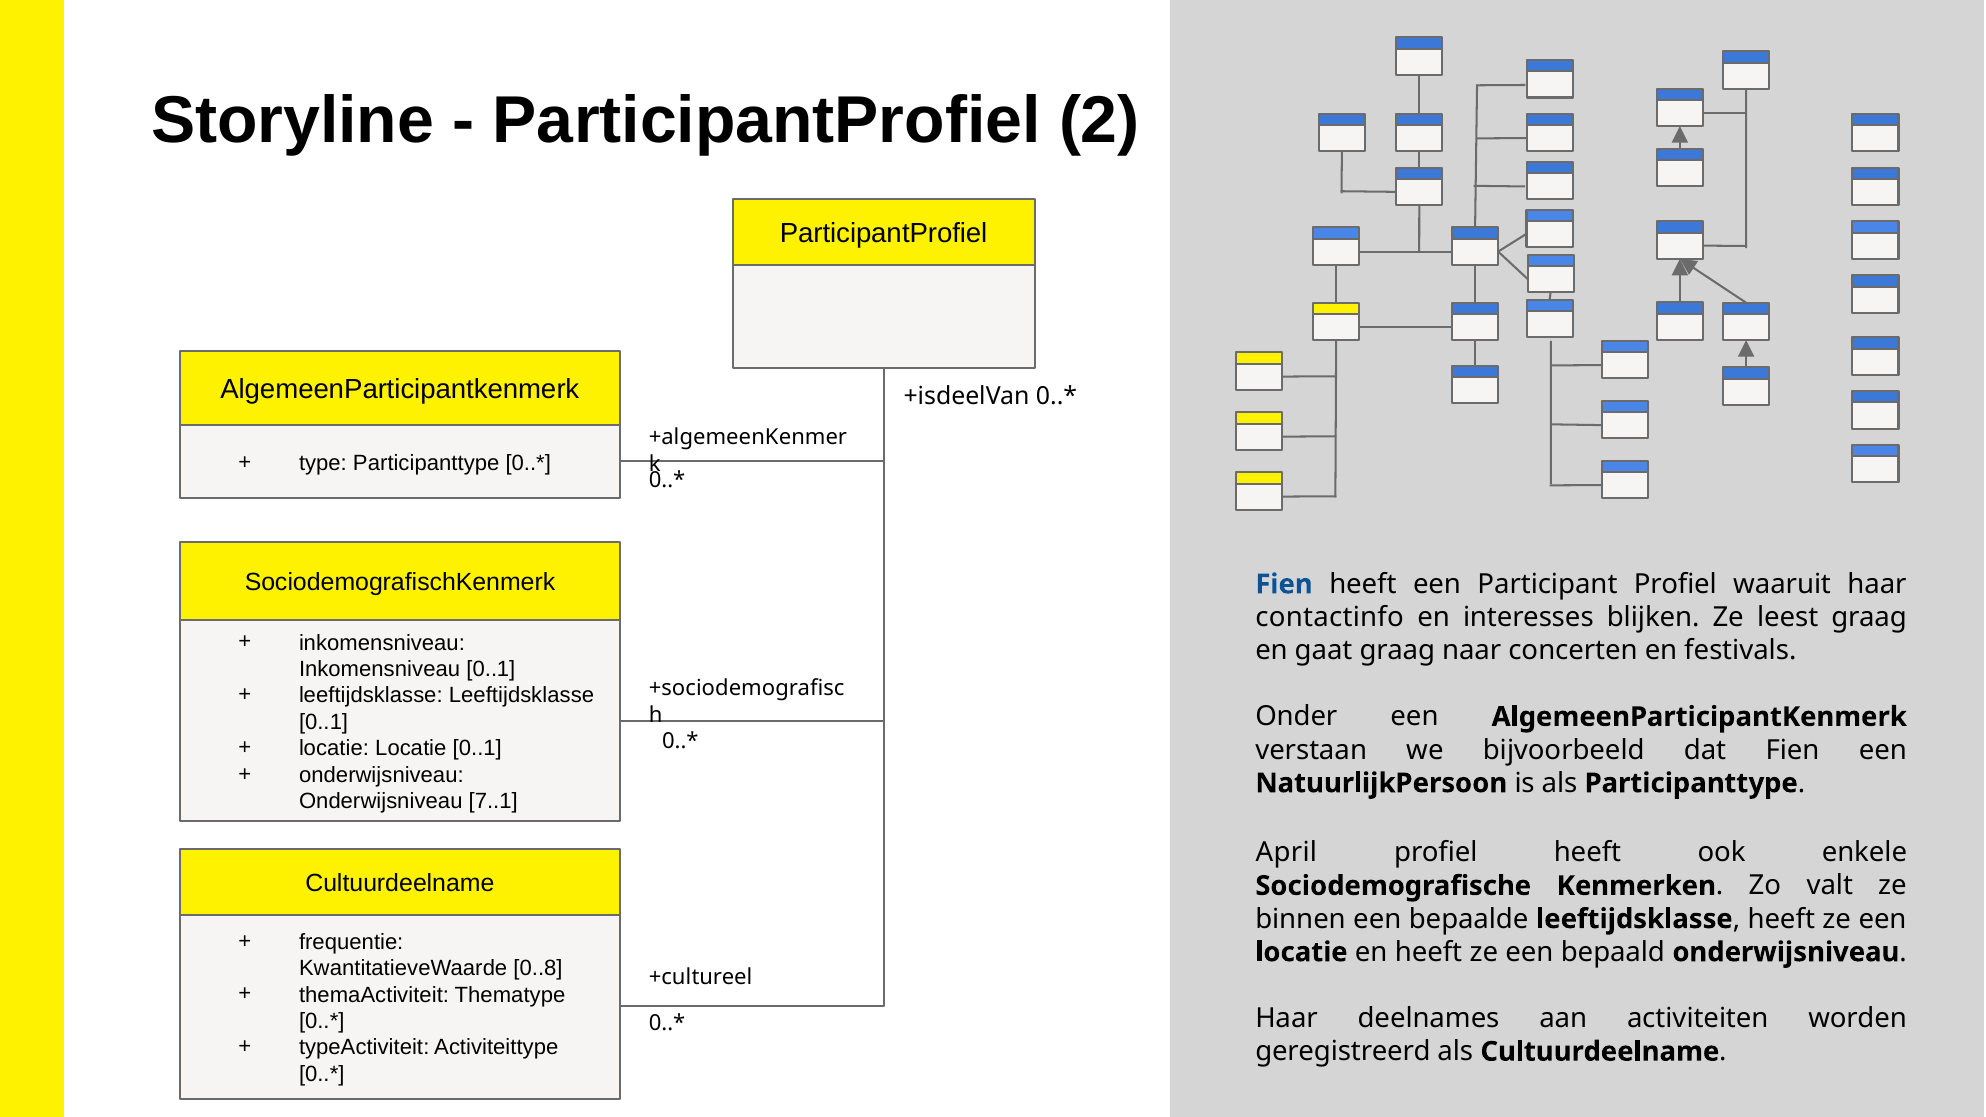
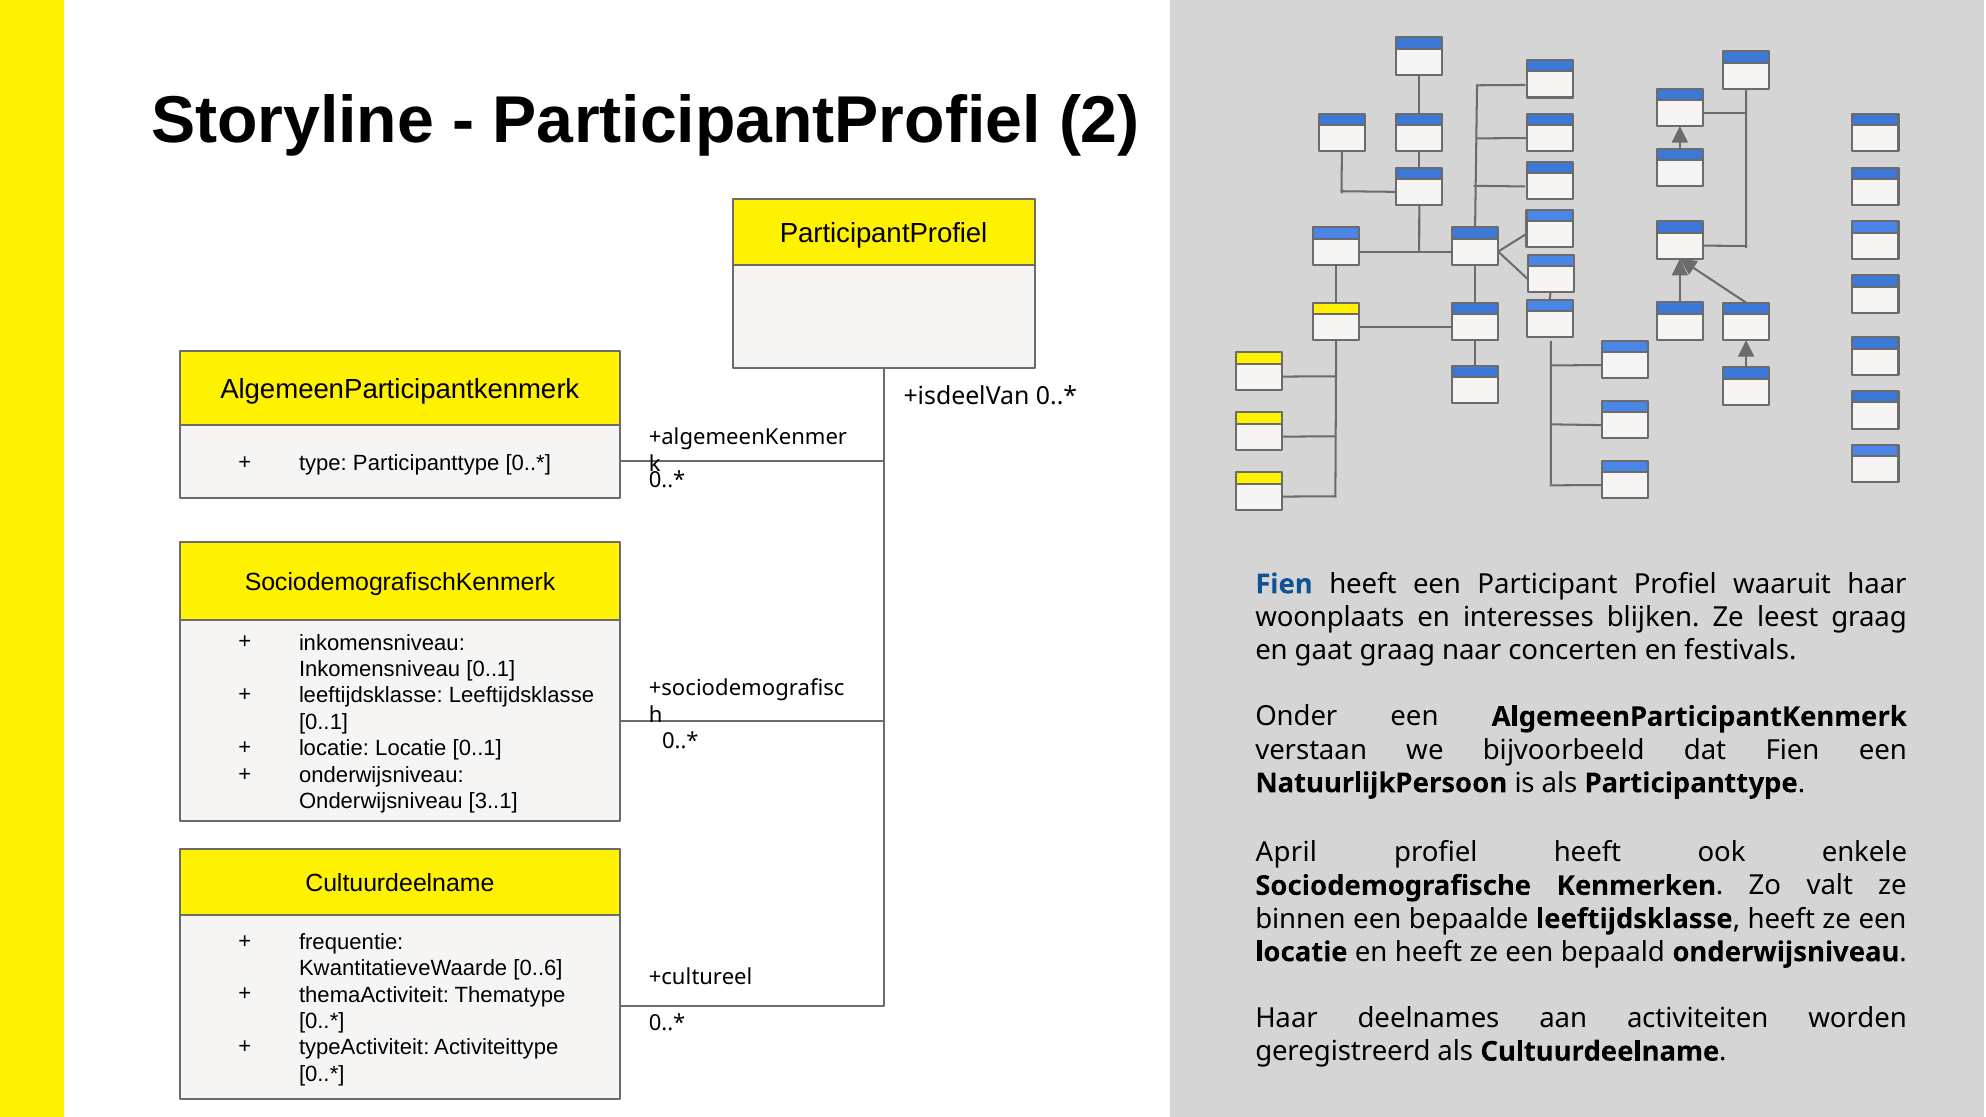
contactinfo: contactinfo -> woonplaats (1330, 618)
7..1: 7..1 -> 3..1 (493, 802)
0..8: 0..8 -> 0..6 (538, 969)
